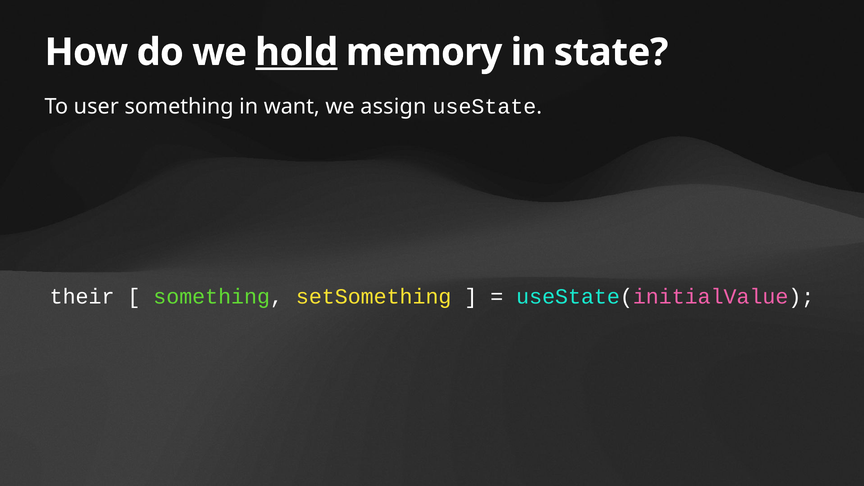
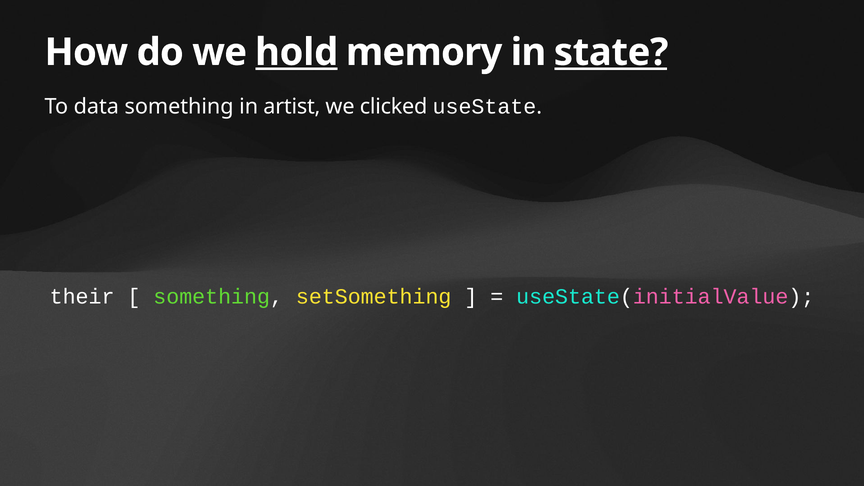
state underline: none -> present (611, 52)
user: user -> data (96, 107)
want: want -> artist (292, 107)
assign: assign -> clicked (394, 107)
